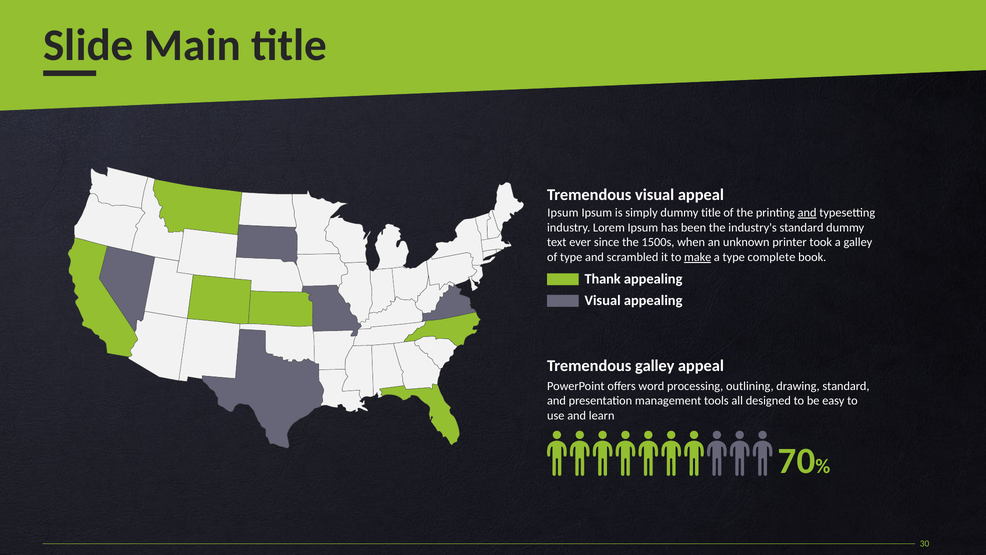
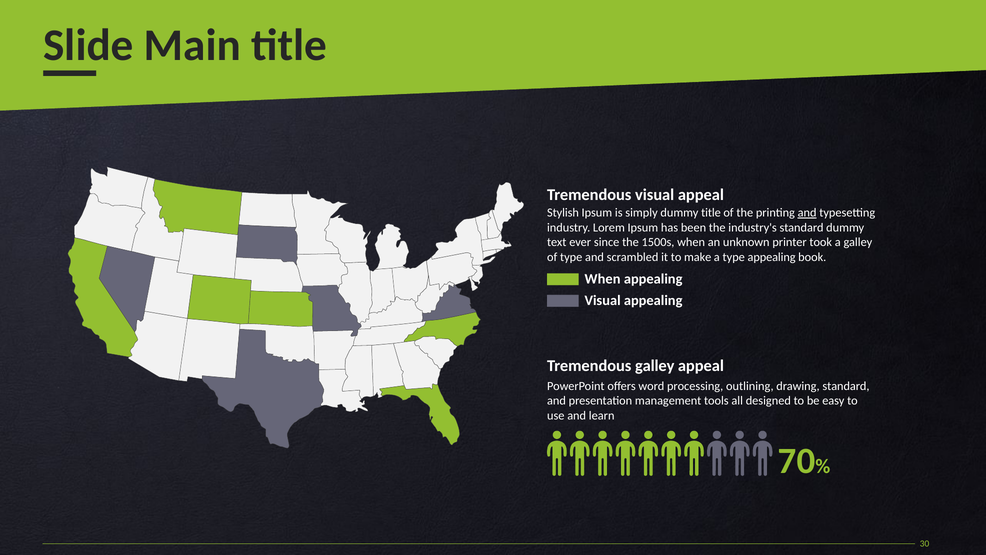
Ipsum: Ipsum -> Stylish (563, 213)
make underline: present -> none (698, 257)
type complete: complete -> appealing (772, 257)
Thank: Thank -> When (603, 279)
